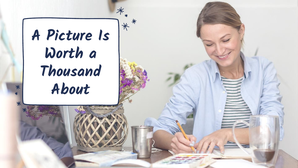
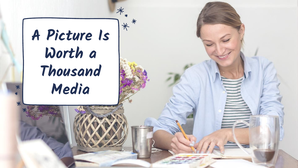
About: About -> Media (71, 89)
